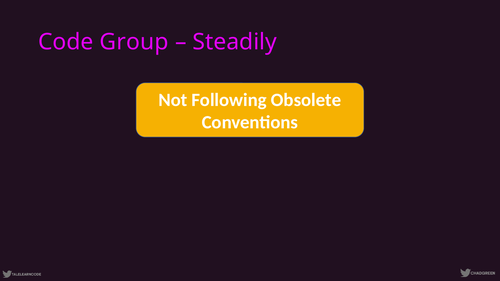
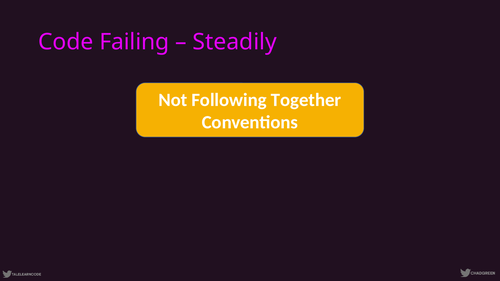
Group: Group -> Failing (134, 42)
Obsolete: Obsolete -> Together (306, 100)
